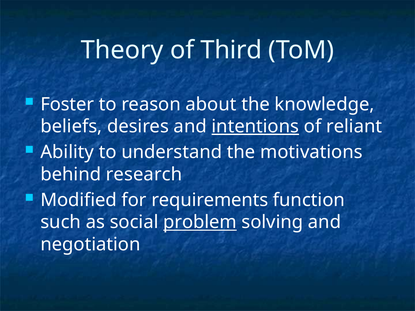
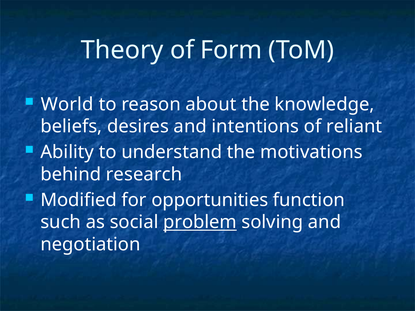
Third: Third -> Form (231, 50)
Foster: Foster -> World (67, 104)
intentions underline: present -> none (255, 126)
requirements: requirements -> opportunities (210, 200)
